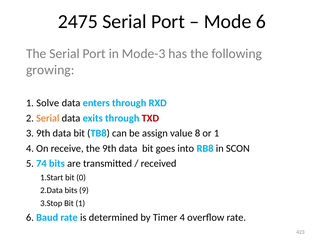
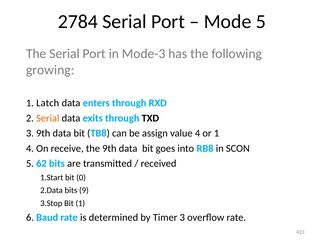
2475: 2475 -> 2784 (78, 22)
Mode 6: 6 -> 5 (261, 22)
Solve: Solve -> Latch (48, 103)
TXD colour: red -> black (150, 118)
value 8: 8 -> 4 (197, 133)
74: 74 -> 62 (41, 164)
Timer 4: 4 -> 3 (182, 218)
